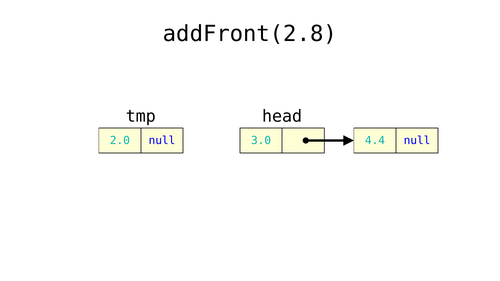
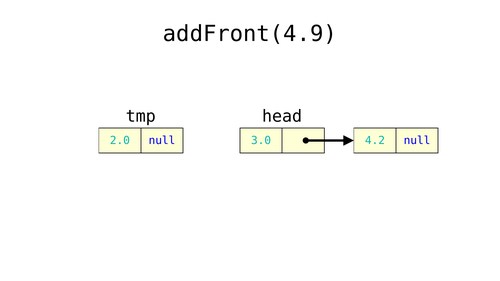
addFront(2.8: addFront(2.8 -> addFront(4.9 (250, 34)
4.4: 4.4 -> 4.2 (375, 141)
